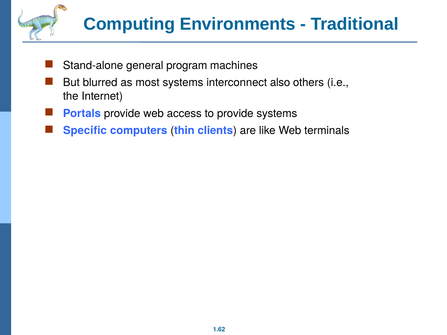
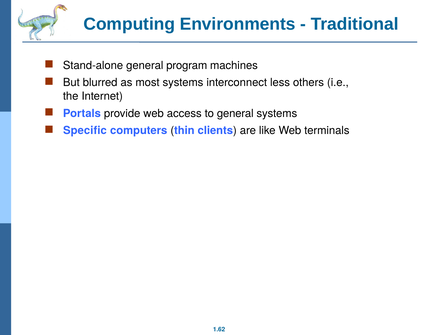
also: also -> less (280, 83)
to provide: provide -> general (235, 113)
